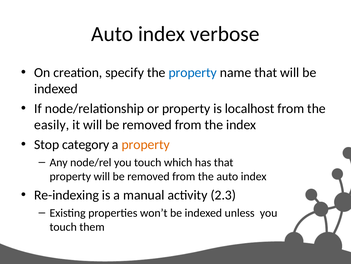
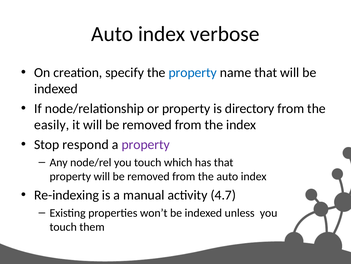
localhost: localhost -> directory (250, 108)
category: category -> respond (86, 144)
property colour: orange -> purple (146, 144)
2.3: 2.3 -> 4.7 (223, 194)
